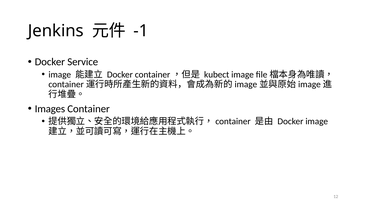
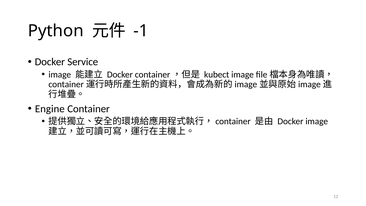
Jenkins: Jenkins -> Python (56, 31)
Images: Images -> Engine (50, 109)
